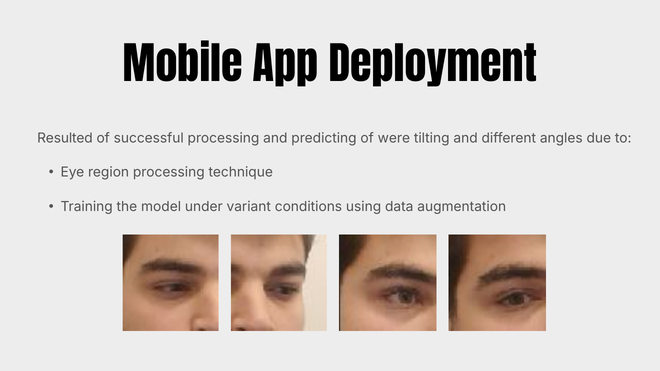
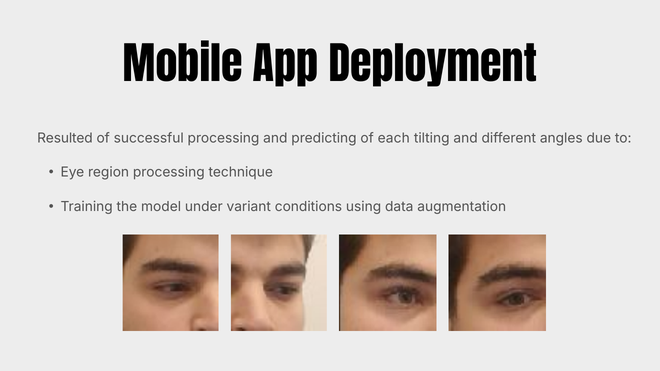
were: were -> each (394, 138)
